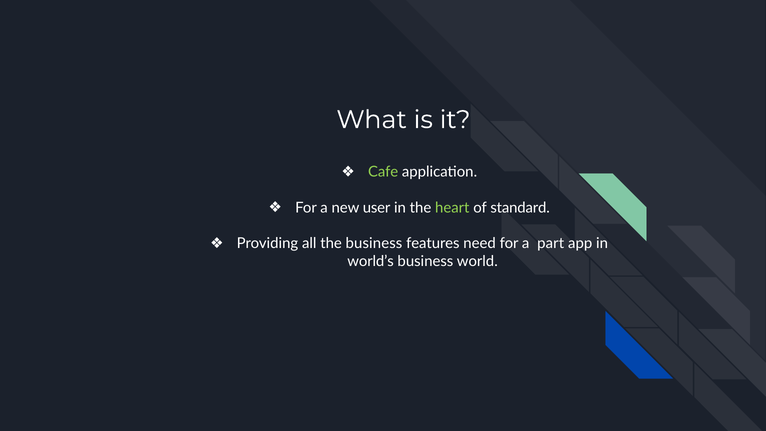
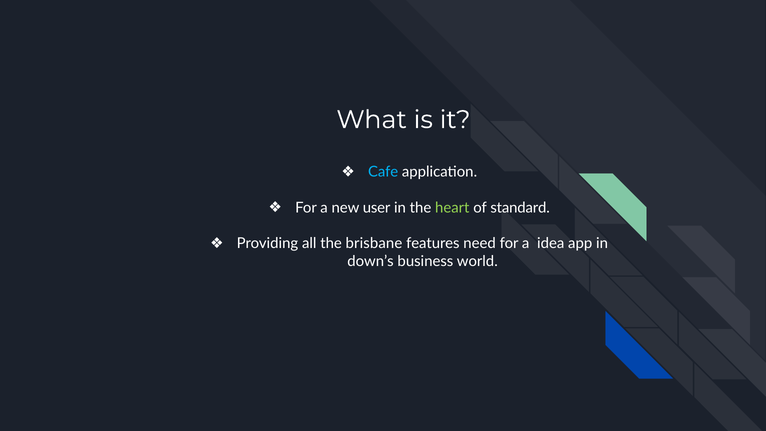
Cafe colour: light green -> light blue (383, 172)
the business: business -> brisbane (374, 243)
part: part -> idea (551, 243)
world’s: world’s -> down’s (371, 261)
